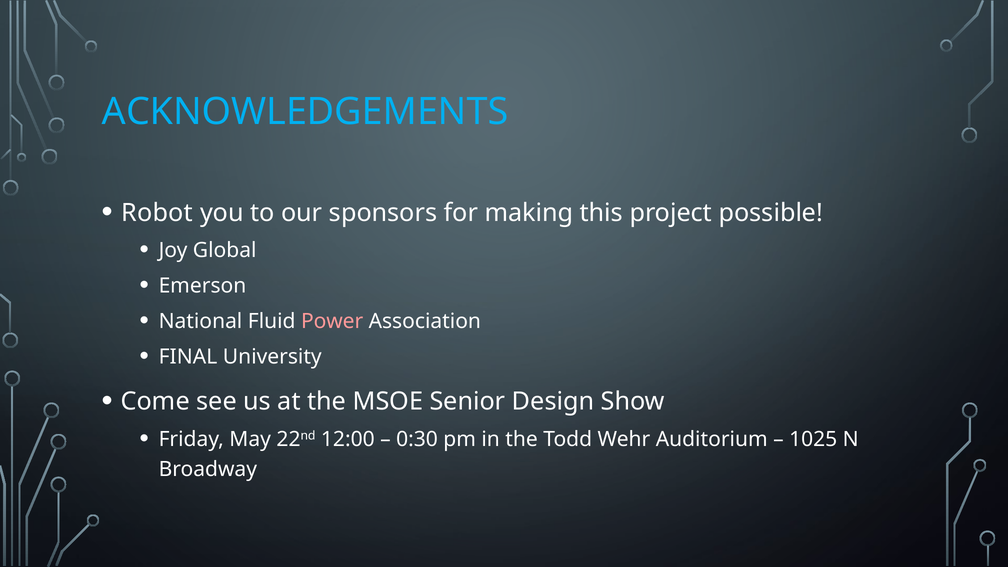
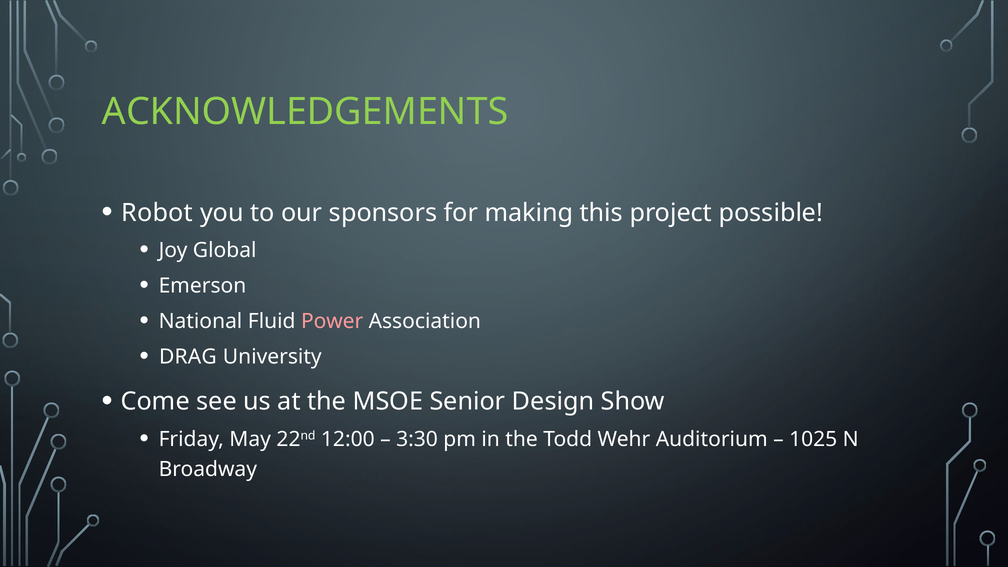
ACKNOWLEDGEMENTS colour: light blue -> light green (305, 112)
FINAL: FINAL -> DRAG (188, 357)
0:30: 0:30 -> 3:30 (417, 439)
